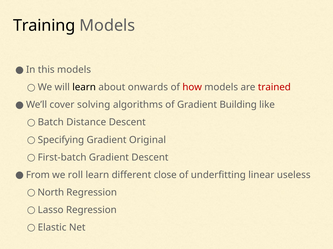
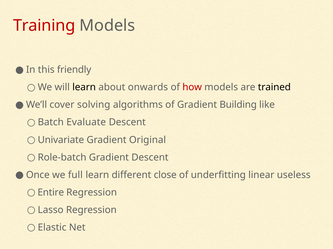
Training colour: black -> red (44, 26)
this models: models -> friendly (74, 70)
trained colour: red -> black (274, 88)
Distance: Distance -> Evaluate (86, 123)
Specifying: Specifying -> Univariate (61, 140)
First-batch: First-batch -> Role-batch (62, 158)
From: From -> Once (38, 175)
roll: roll -> full (75, 175)
North: North -> Entire (51, 193)
